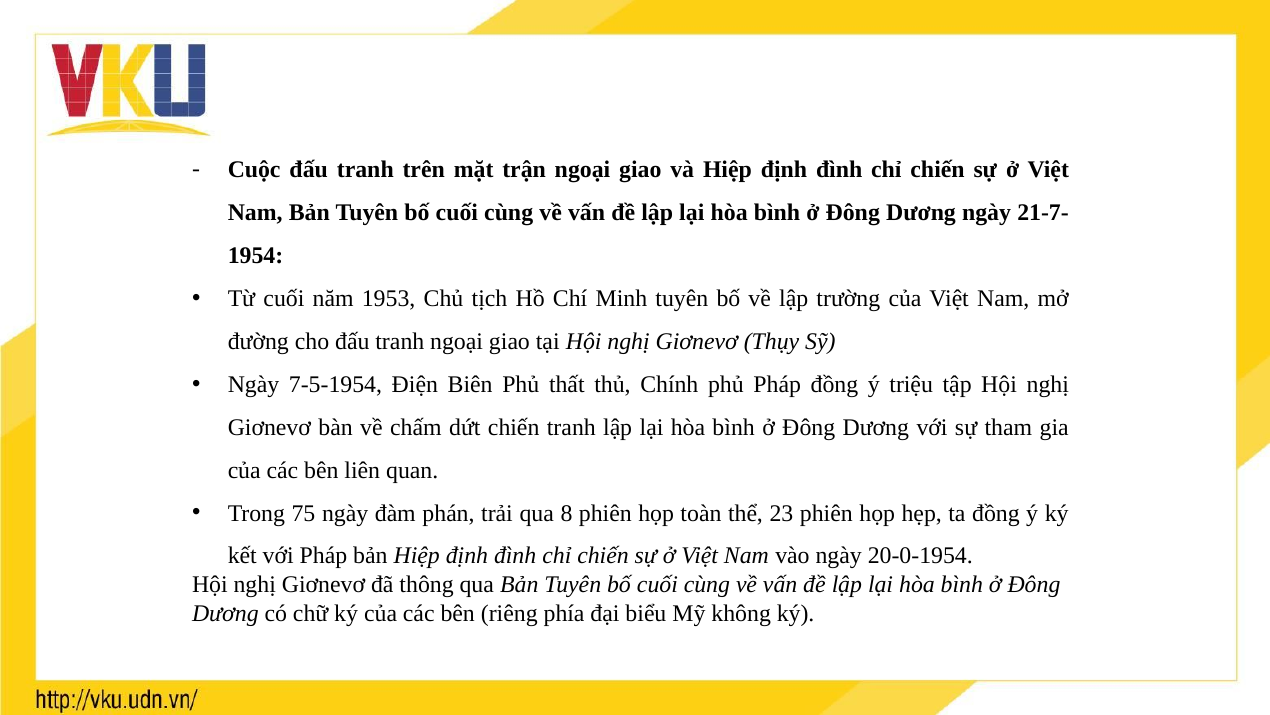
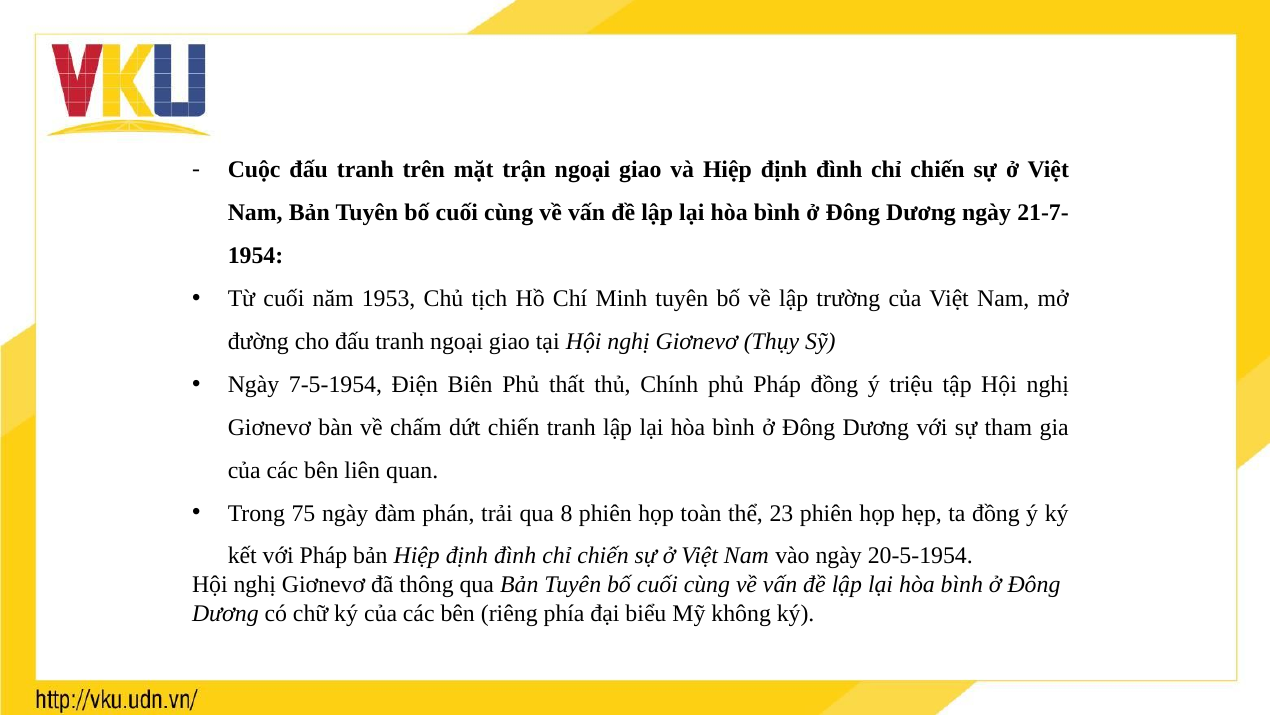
20-0-1954: 20-0-1954 -> 20-5-1954 (920, 556)
